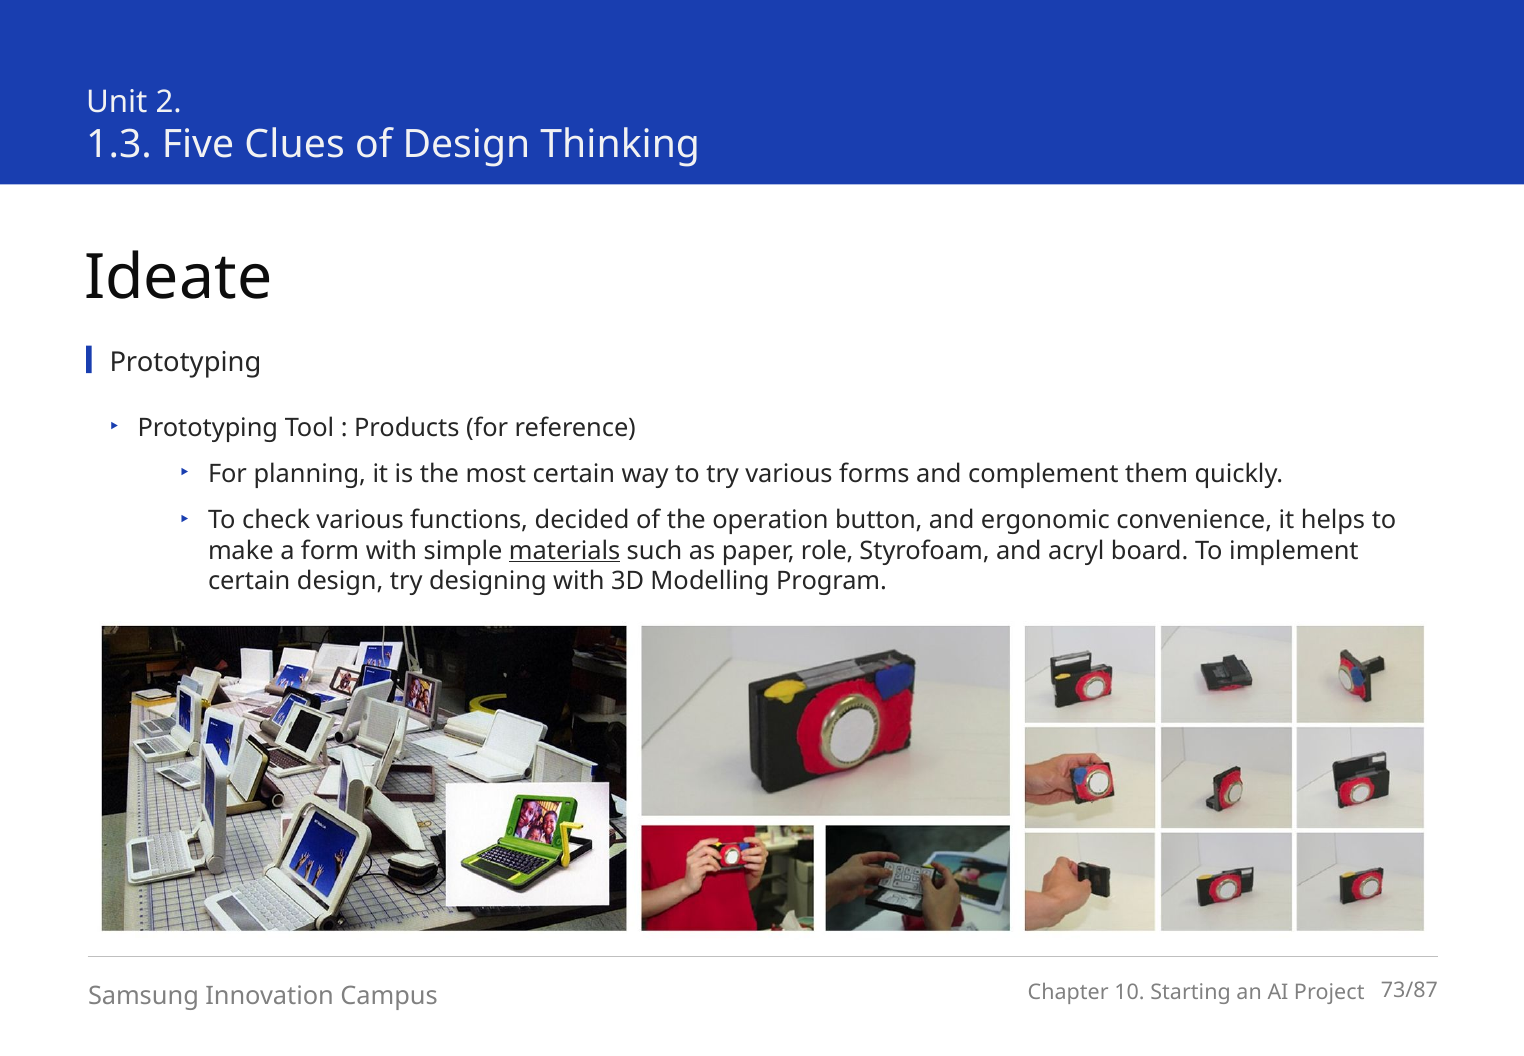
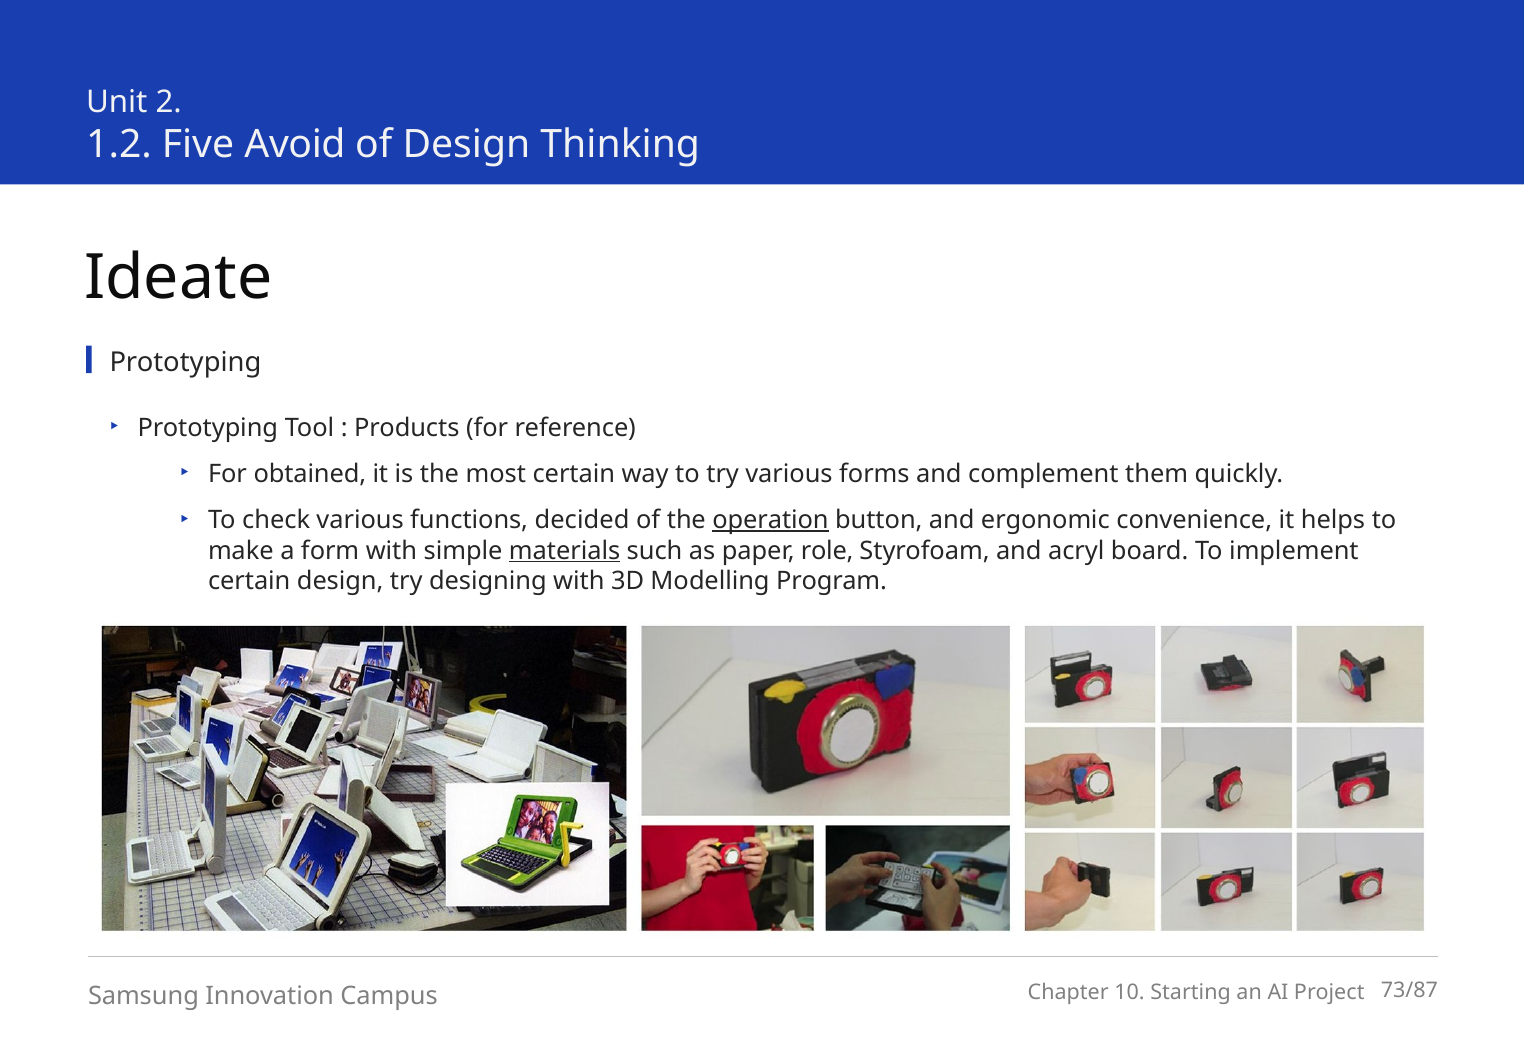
1.3: 1.3 -> 1.2 (119, 145)
Clues: Clues -> Avoid (295, 145)
planning: planning -> obtained (310, 474)
operation underline: none -> present (770, 520)
